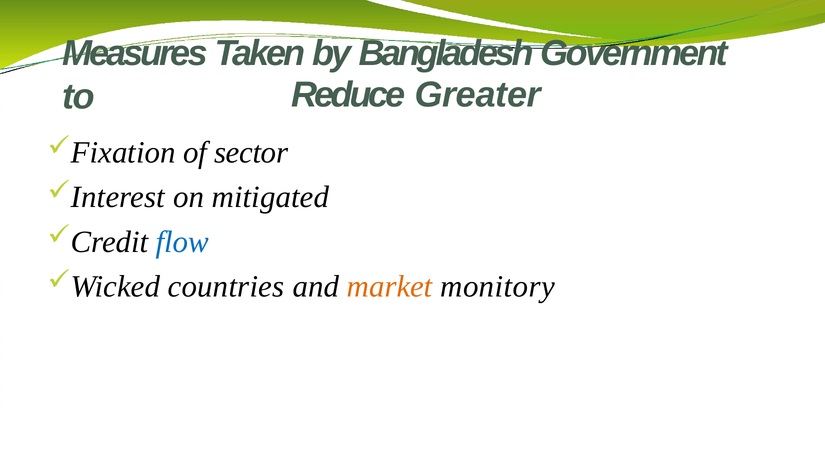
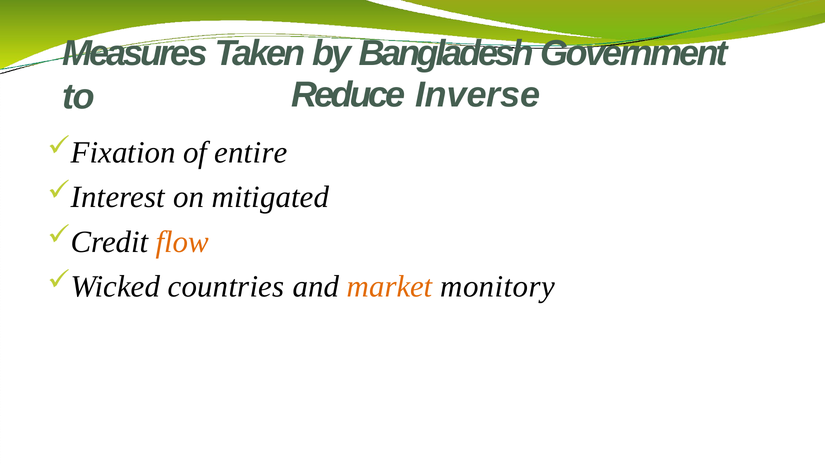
Greater: Greater -> Inverse (478, 95)
sector: sector -> entire (251, 153)
flow colour: blue -> orange (182, 242)
